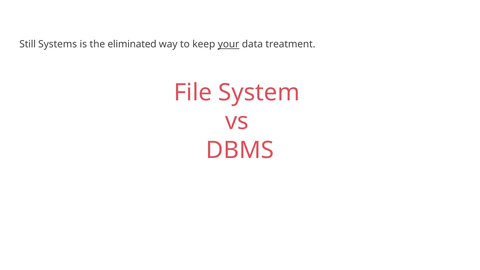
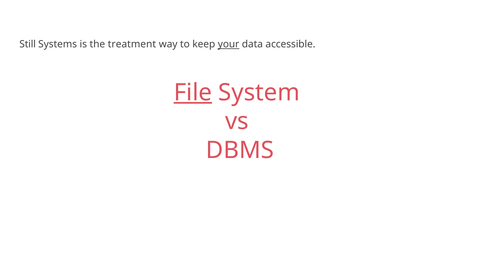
eliminated: eliminated -> treatment (132, 44)
treatment: treatment -> accessible (290, 44)
File underline: none -> present (193, 93)
